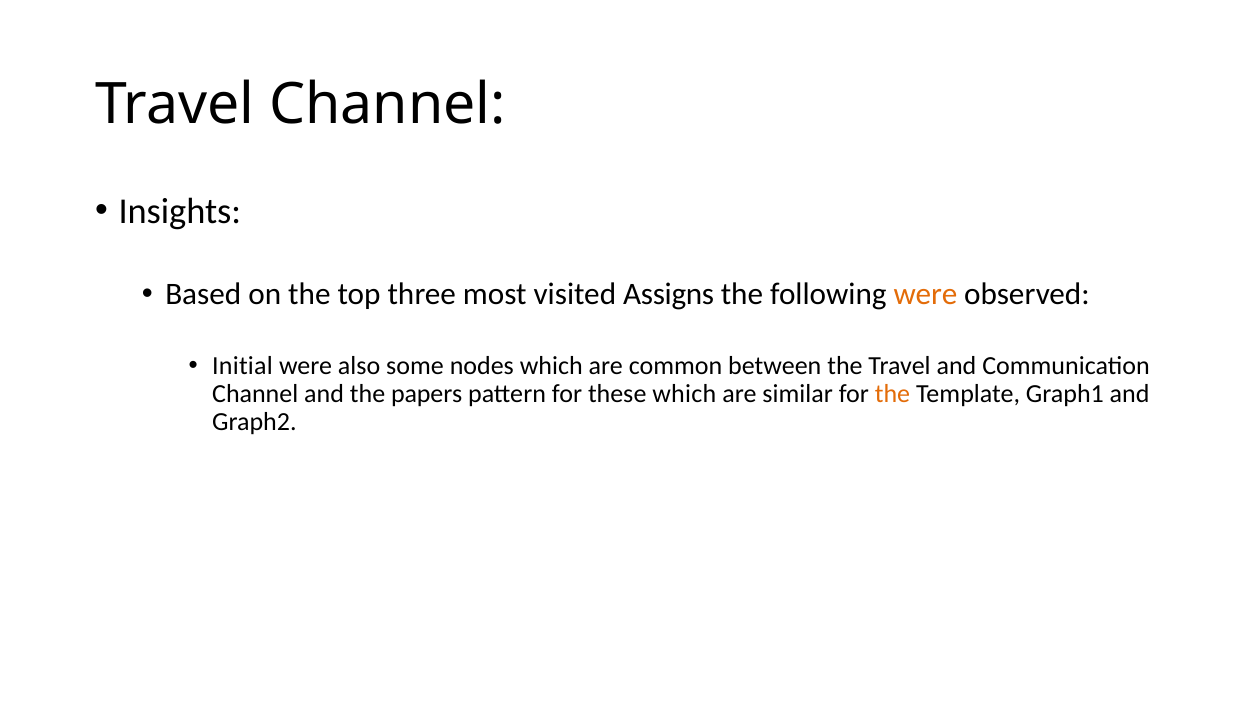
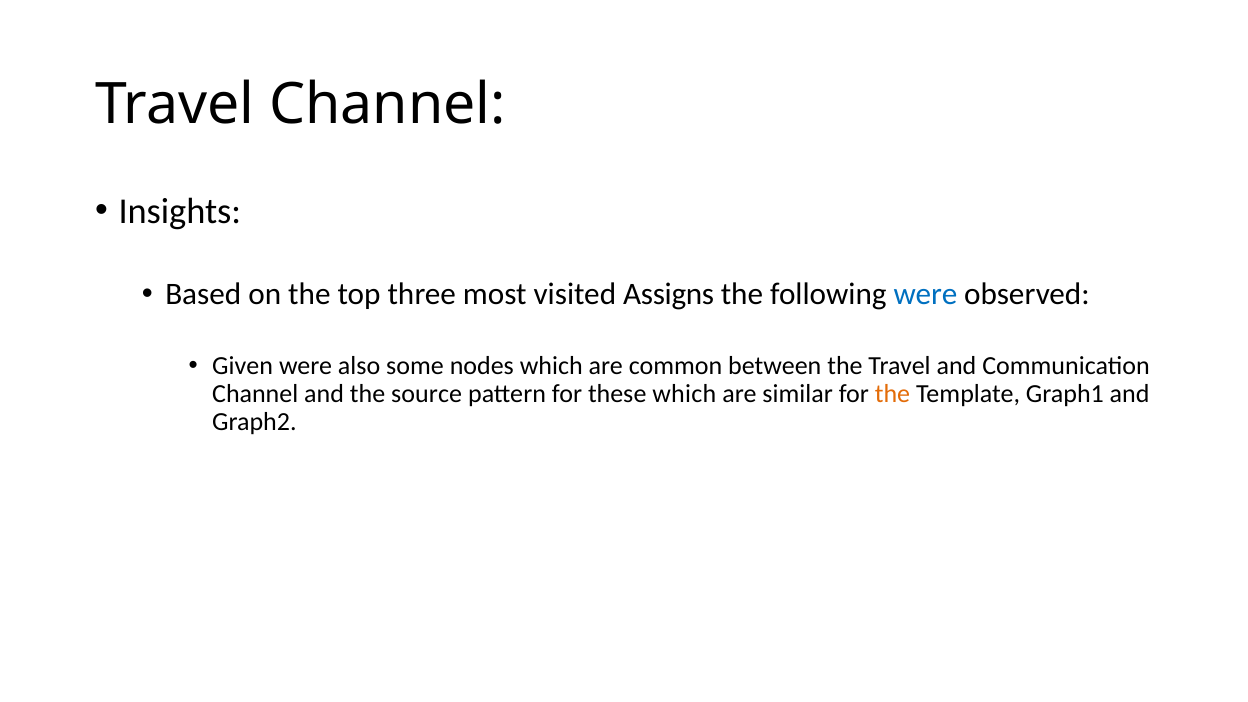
were colour: orange -> blue (925, 294)
Initial: Initial -> Given (243, 366)
papers: papers -> source (427, 394)
